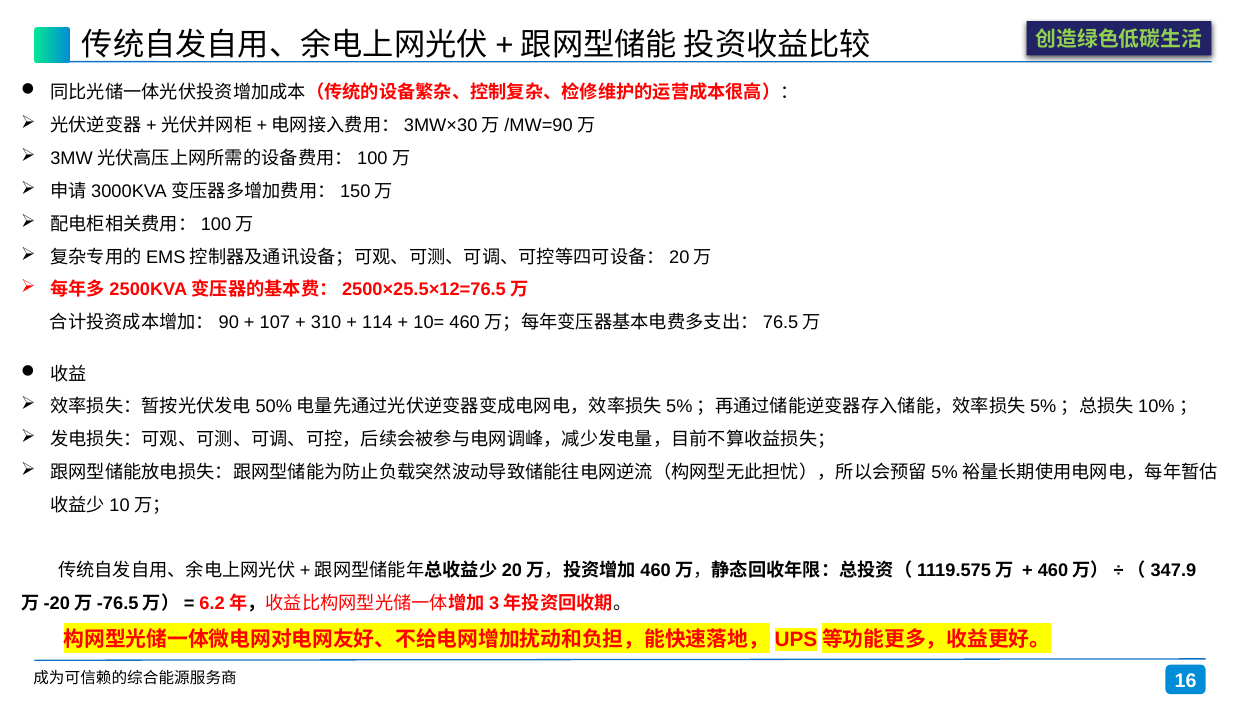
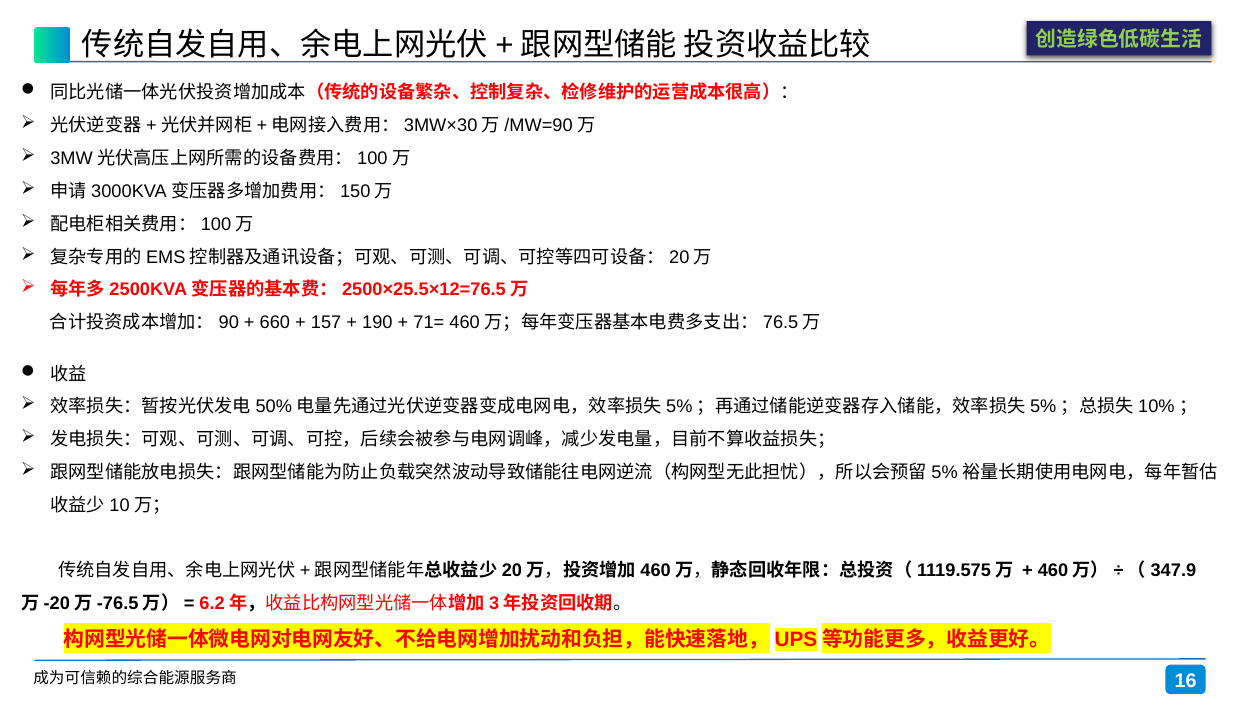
107: 107 -> 660 (275, 322)
310: 310 -> 157 (326, 322)
114: 114 -> 190 (377, 322)
10=: 10= -> 71= (429, 322)
